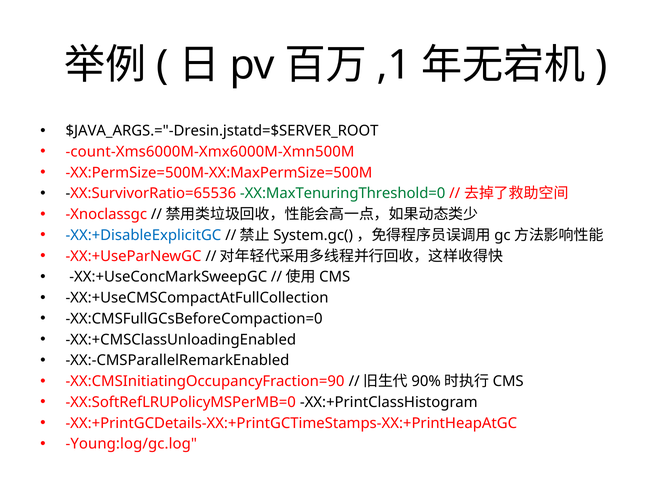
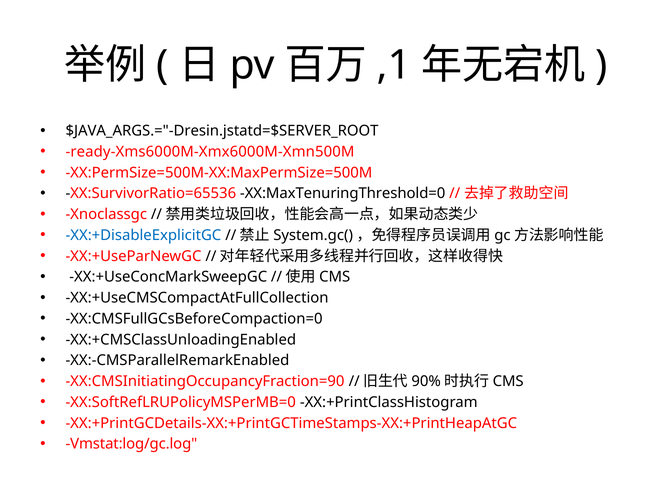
count-Xms6000M-Xmx6000M-Xmn500M: count-Xms6000M-Xmx6000M-Xmn500M -> ready-Xms6000M-Xmx6000M-Xmn500M (210, 152)
XX:MaxTenuringThreshold=0 colour: green -> black (343, 194)
Young:log/gc.log: Young:log/gc.log -> Vmstat:log/gc.log (131, 444)
